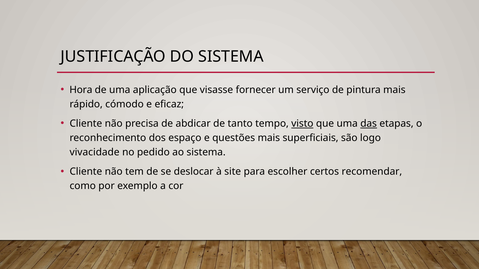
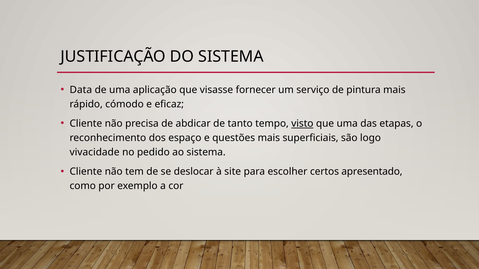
Hora: Hora -> Data (81, 90)
das underline: present -> none (369, 124)
recomendar: recomendar -> apresentado (372, 172)
